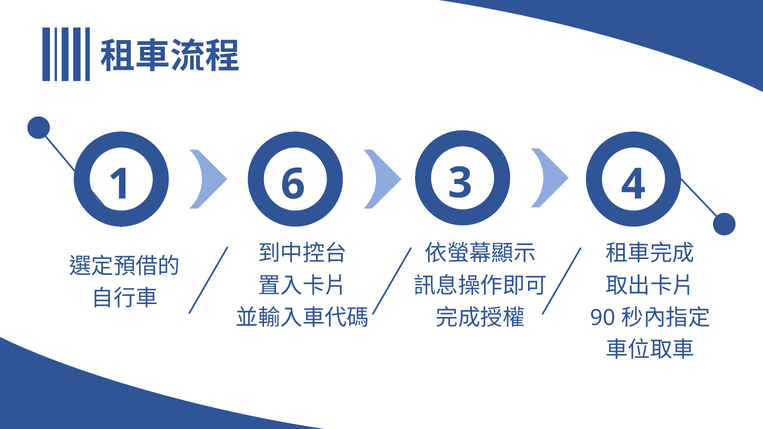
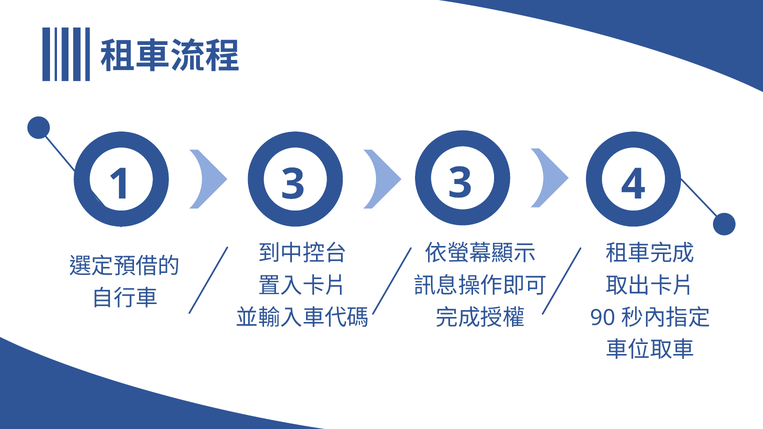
1 6: 6 -> 3 (293, 184)
